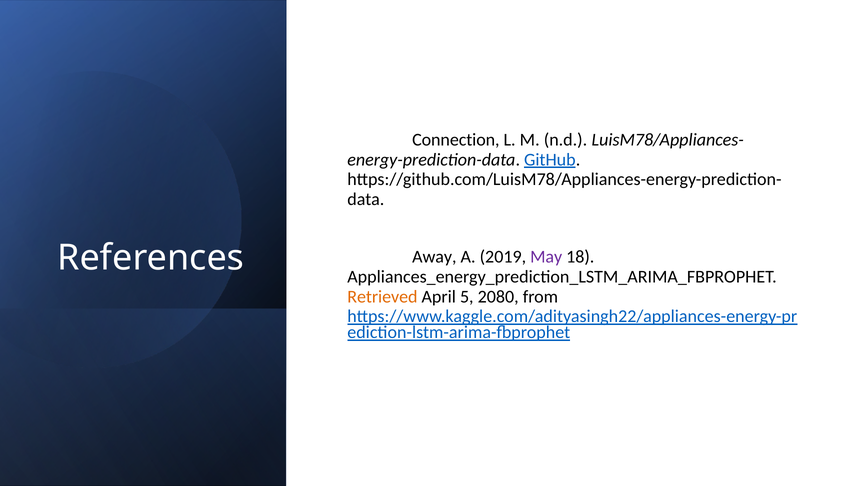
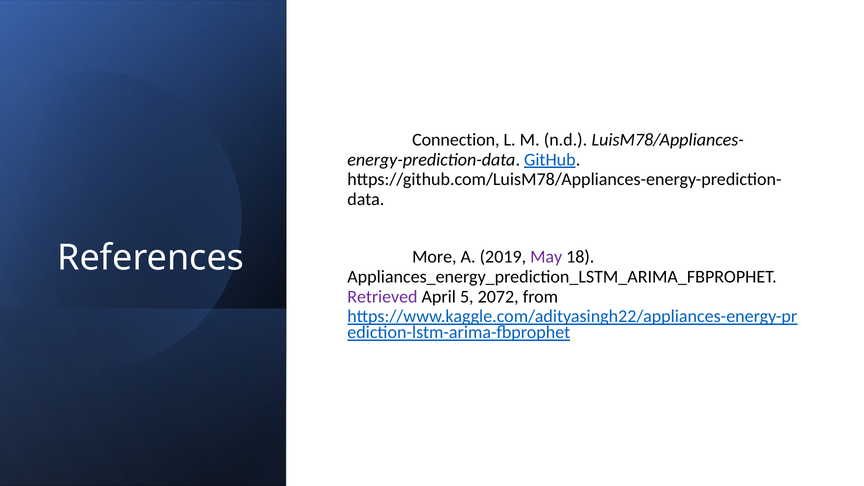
Away: Away -> More (434, 257)
Retrieved colour: orange -> purple (382, 297)
2080: 2080 -> 2072 (498, 297)
